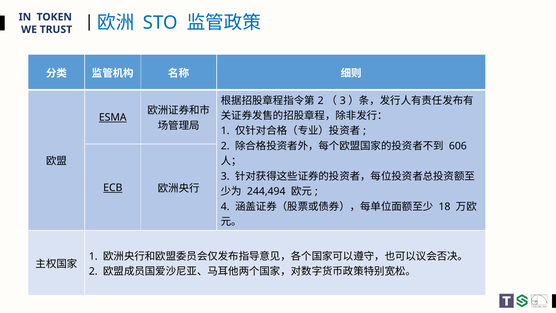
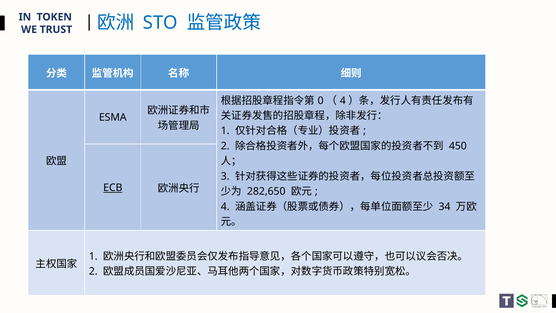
2: 2 -> 0 (321, 101)
3: 3 -> 4 (343, 101)
ESMA underline: present -> none (113, 117)
606: 606 -> 450 (458, 146)
244,494: 244,494 -> 282,650 (266, 191)
18: 18 -> 34 (444, 206)
